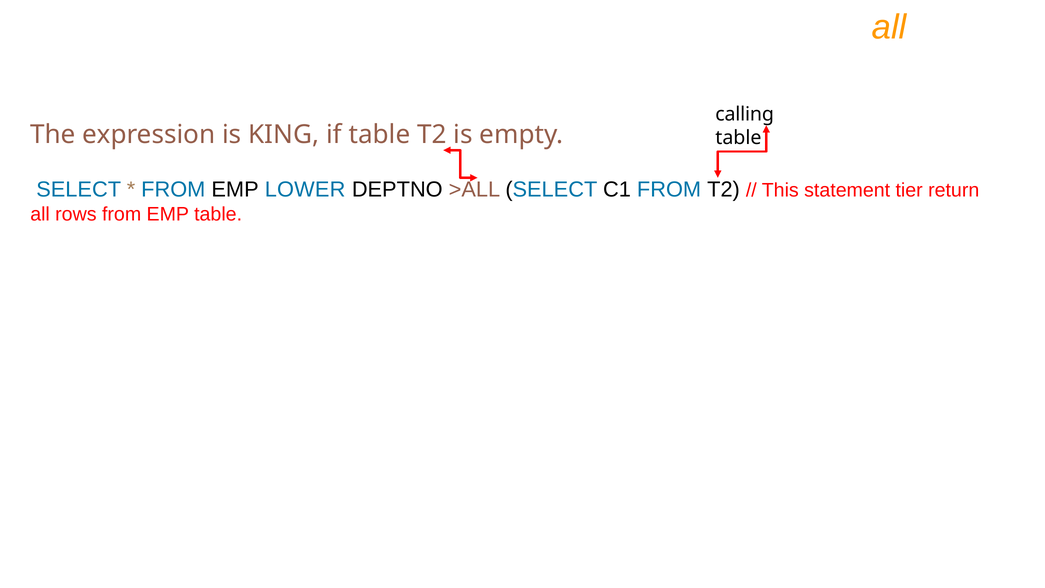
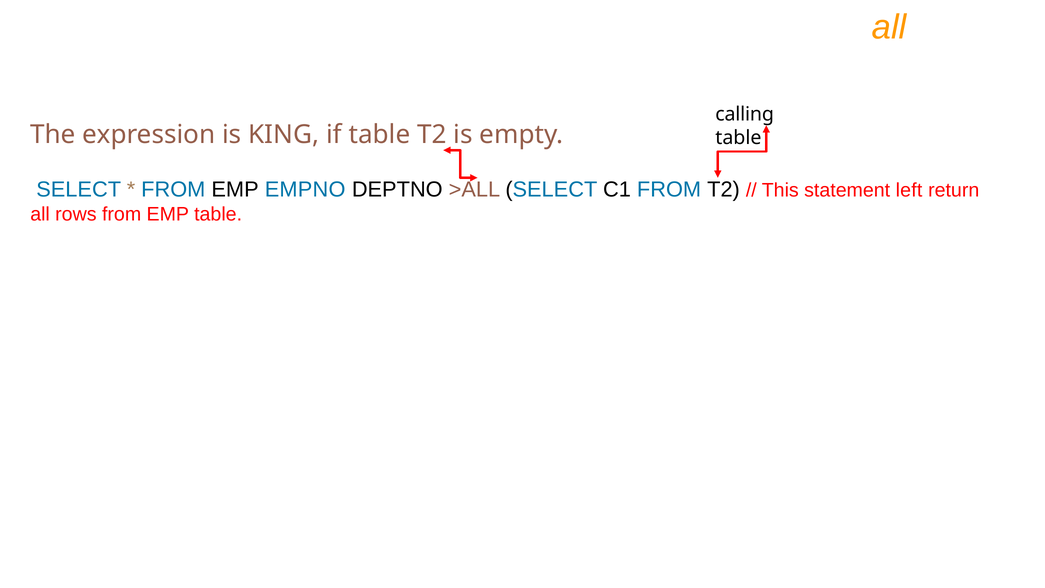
LOWER: LOWER -> EMPNO (305, 189)
tier: tier -> left (909, 190)
